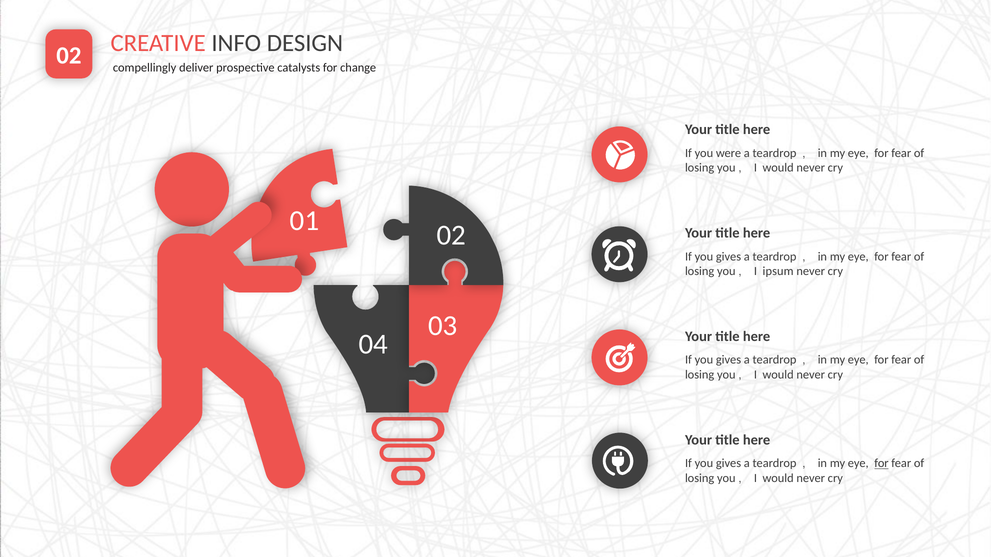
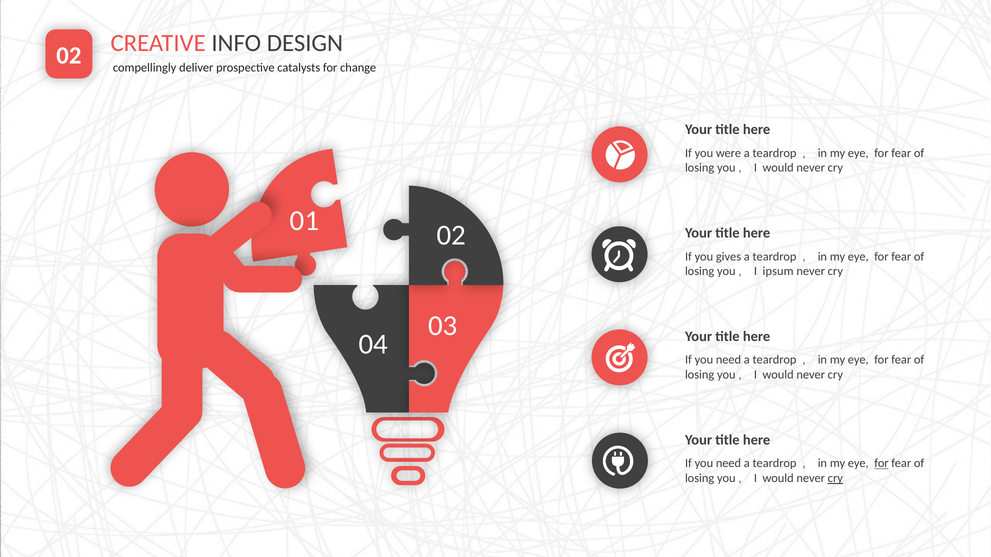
gives: gives -> need (729, 360)
gives: gives -> need (729, 464)
cry underline: none -> present (835, 479)
